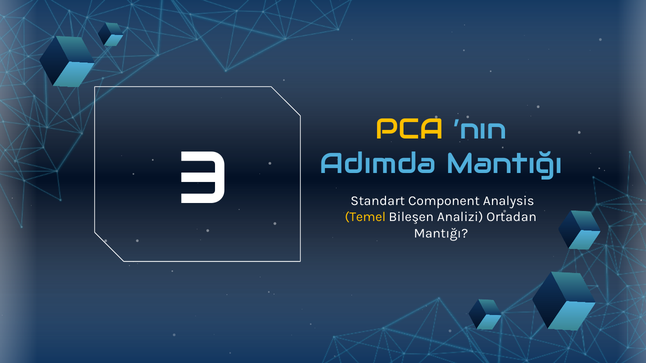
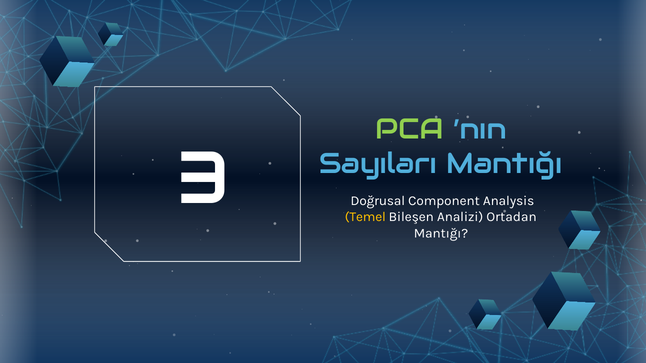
PCA colour: yellow -> light green (410, 129)
Adımda: Adımda -> Sayıları (378, 164)
Standart: Standart -> Doğrusal (378, 201)
